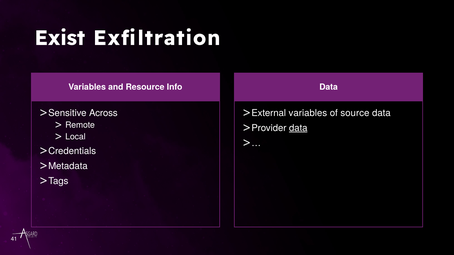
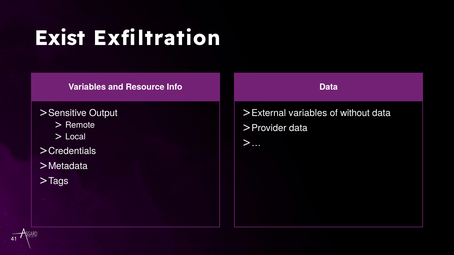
Across: Across -> Output (103, 113)
source: source -> without (355, 113)
data underline: present -> none (298, 128)
